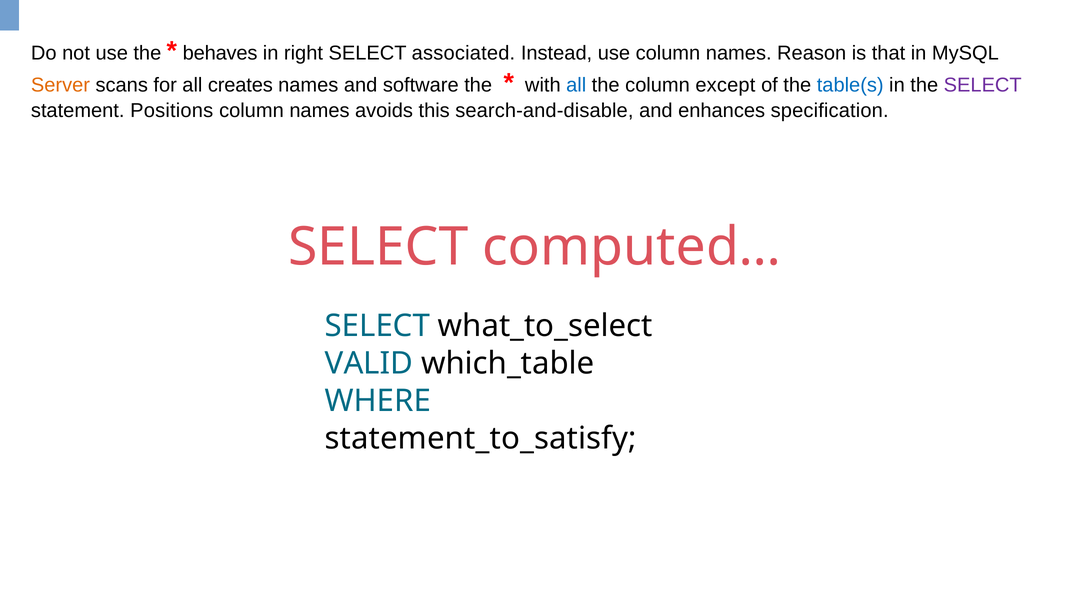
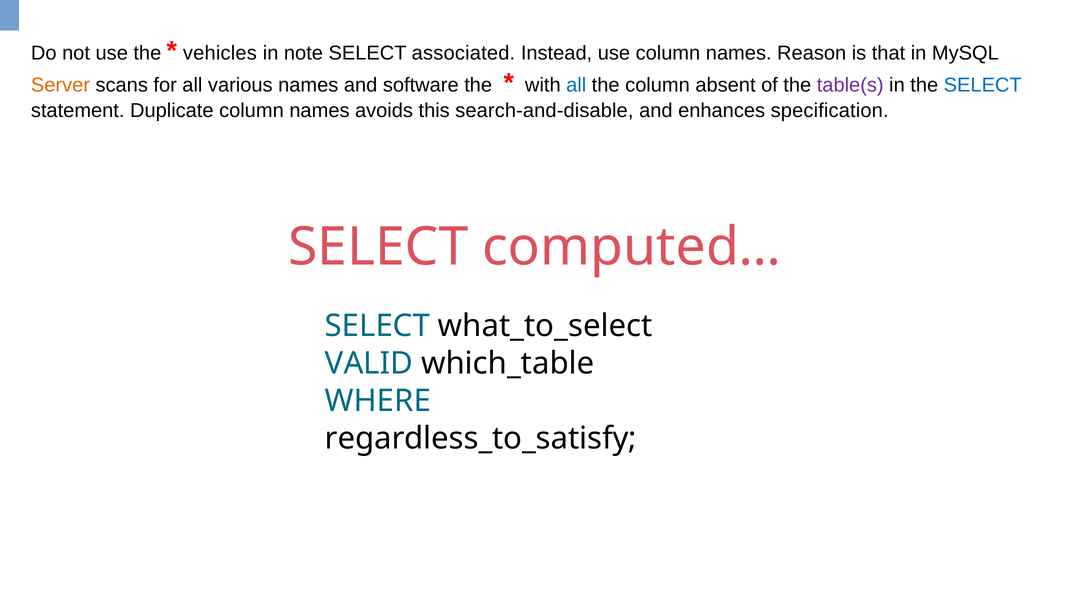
behaves: behaves -> vehicles (220, 53)
right: right -> note (303, 53)
creates: creates -> various (240, 85)
except: except -> absent (725, 85)
table(s colour: blue -> purple (850, 85)
SELECT colour: purple -> blue (983, 85)
Positions: Positions -> Duplicate (172, 111)
statement_to_satisfy: statement_to_satisfy -> regardless_to_satisfy (481, 438)
